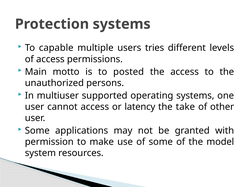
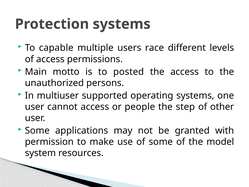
tries: tries -> race (155, 48)
latency: latency -> people (140, 107)
take: take -> step (185, 107)
